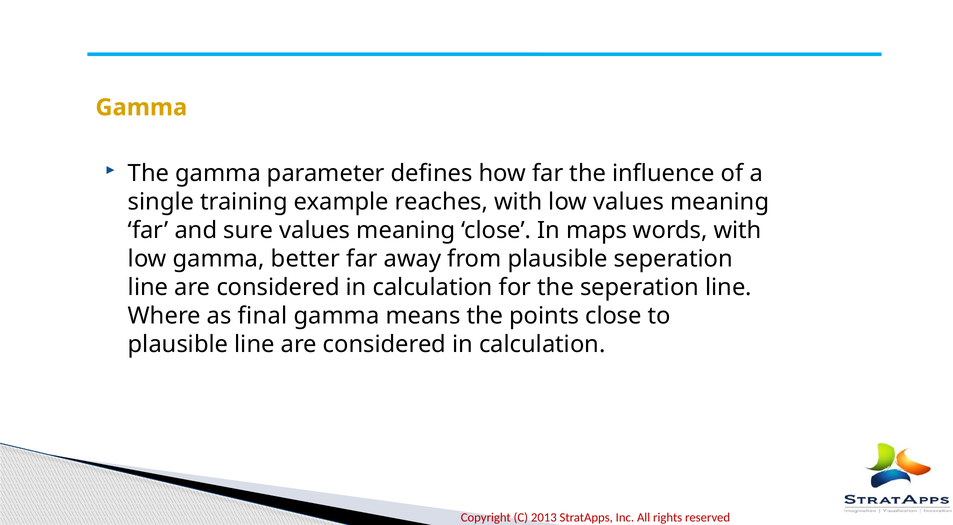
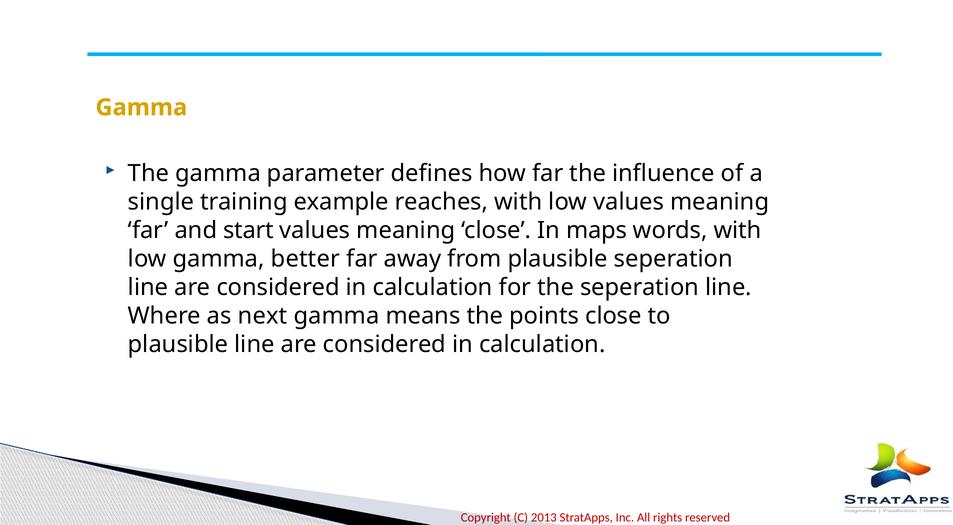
sure: sure -> start (248, 231)
final: final -> next (263, 316)
